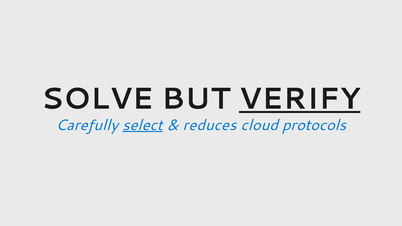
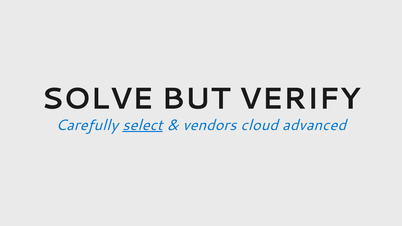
VERIFY underline: present -> none (300, 99)
reduces: reduces -> vendors (210, 125)
protocols: protocols -> advanced (314, 125)
